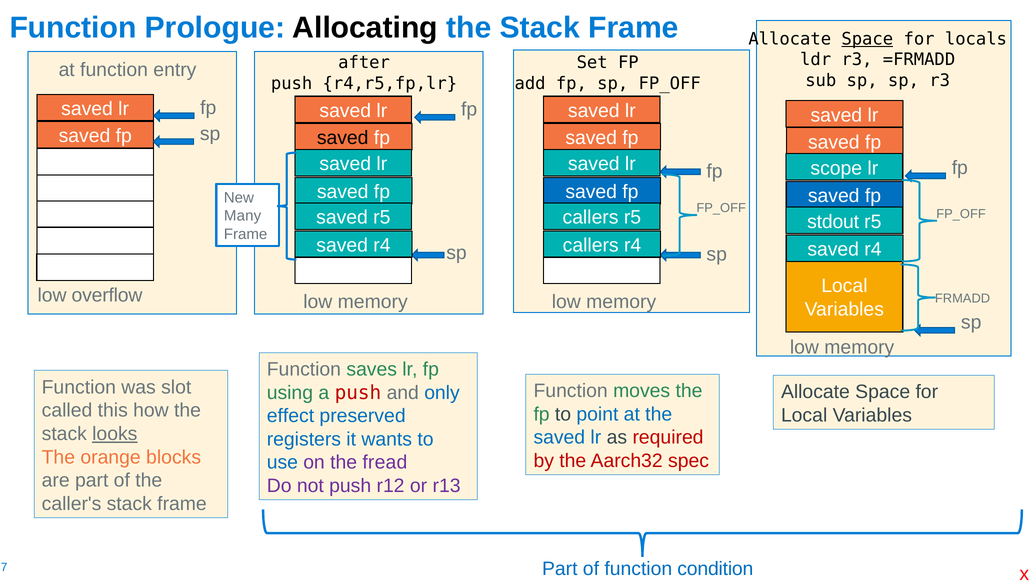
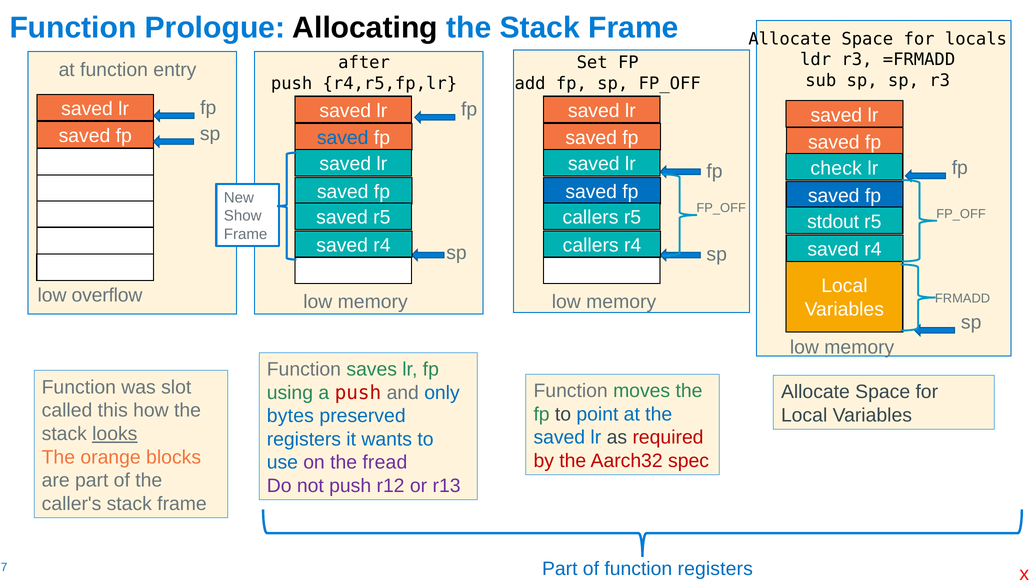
Space underline: present -> none (867, 39)
saved colour: black -> blue (343, 138)
scope: scope -> check (836, 168)
Many: Many -> Show (243, 216)
effect: effect -> bytes (290, 416)
function condition: condition -> registers (715, 569)
